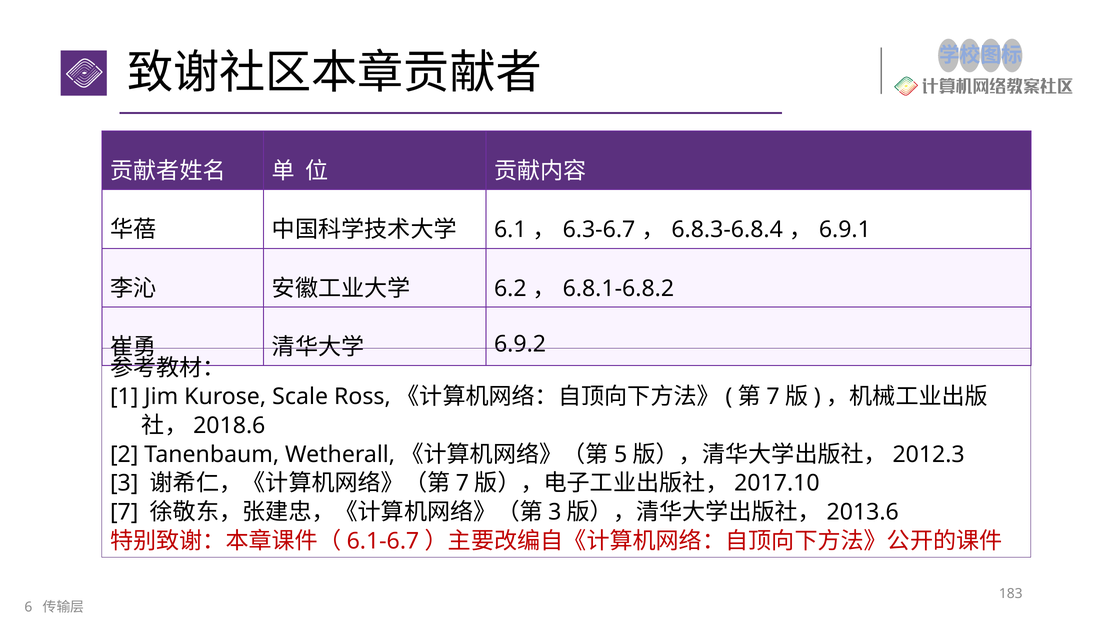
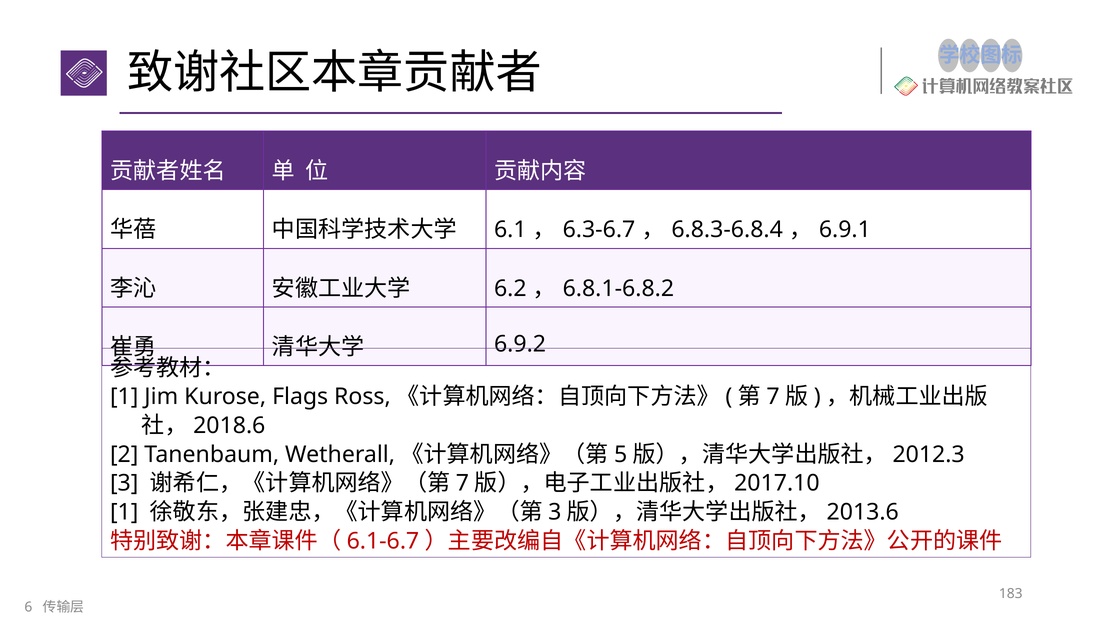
Scale: Scale -> Flags (300, 397)
7: 7 -> 1 (124, 512)
